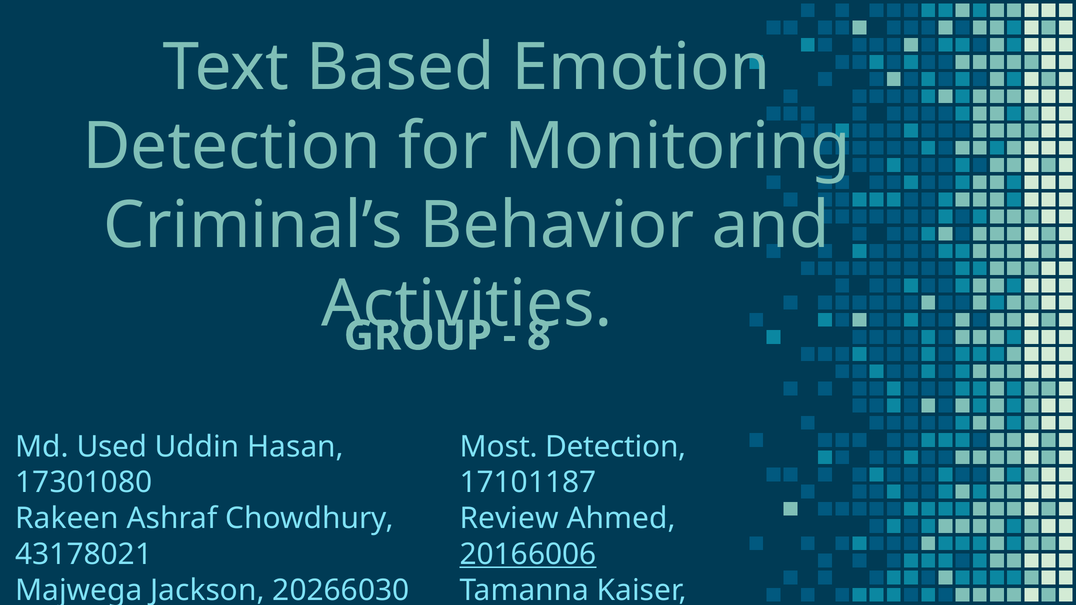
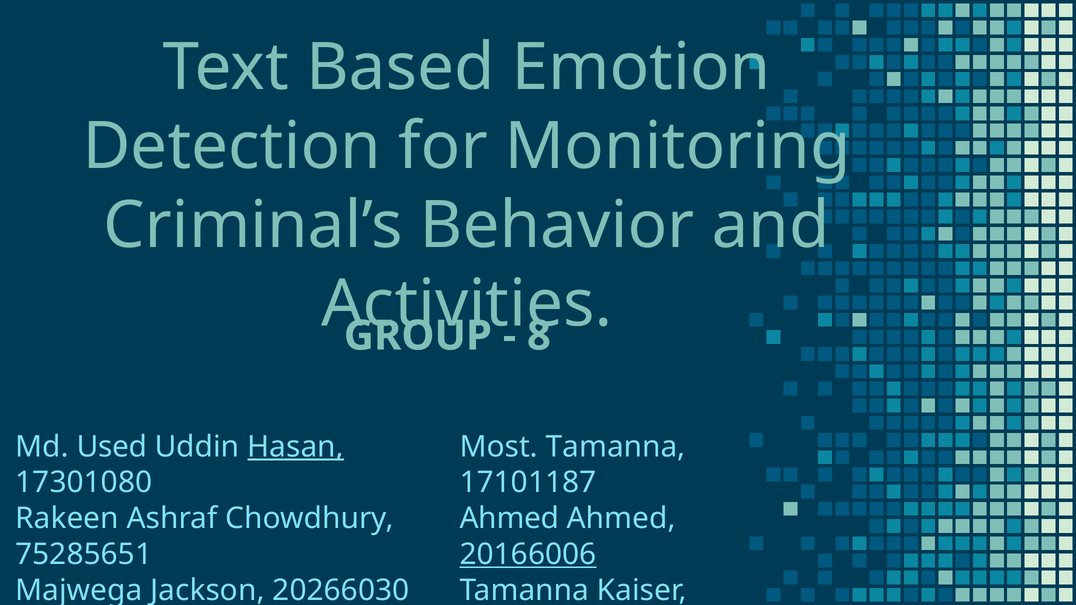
Hasan underline: none -> present (296, 447)
Most Detection: Detection -> Tamanna (616, 447)
Review: Review -> Ahmed (509, 519)
43178021: 43178021 -> 75285651 (84, 555)
